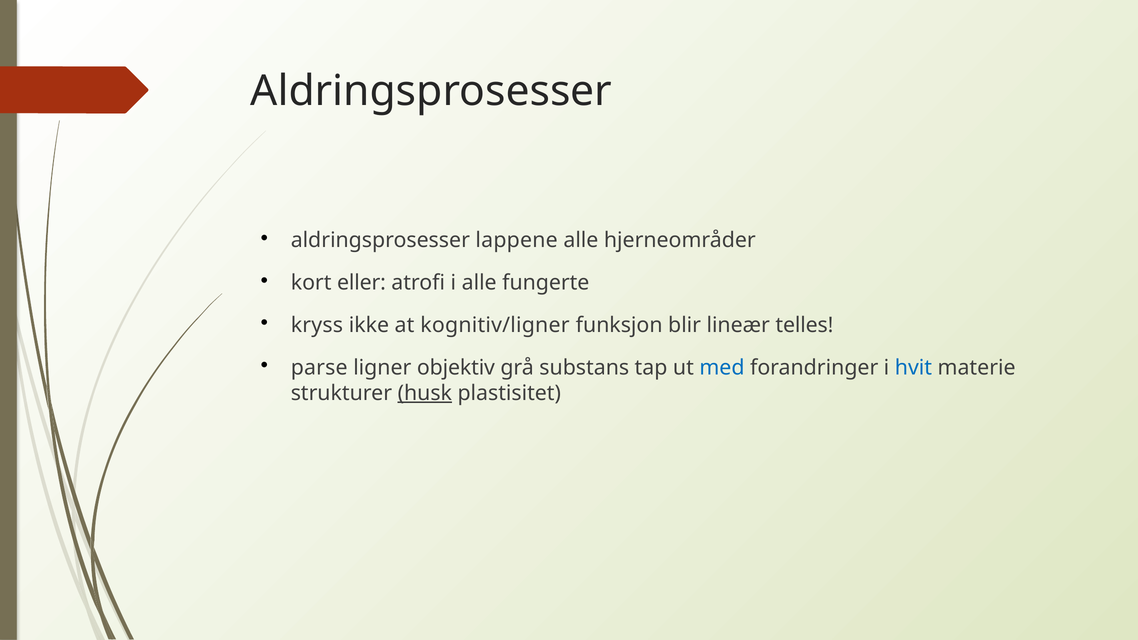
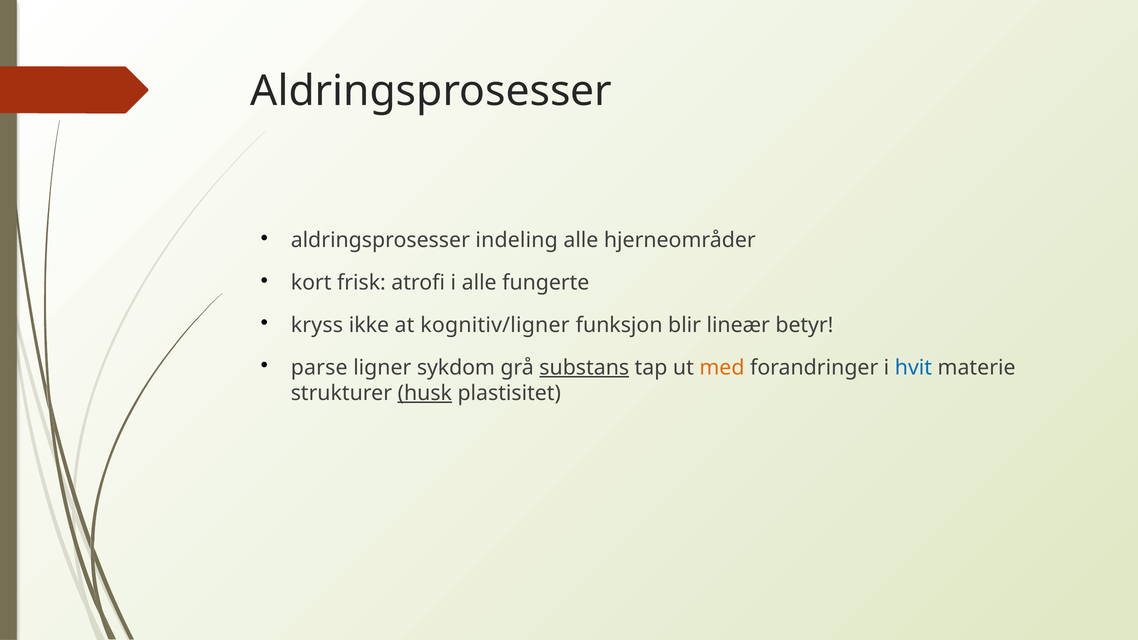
lappene: lappene -> indeling (517, 240)
eller: eller -> frisk (361, 283)
telles: telles -> betyr (804, 325)
objektiv: objektiv -> sykdom (456, 368)
substans underline: none -> present (584, 368)
med colour: blue -> orange (722, 368)
